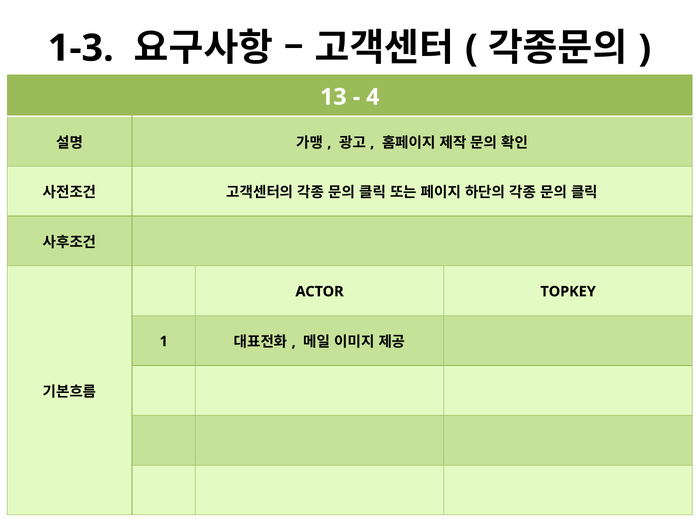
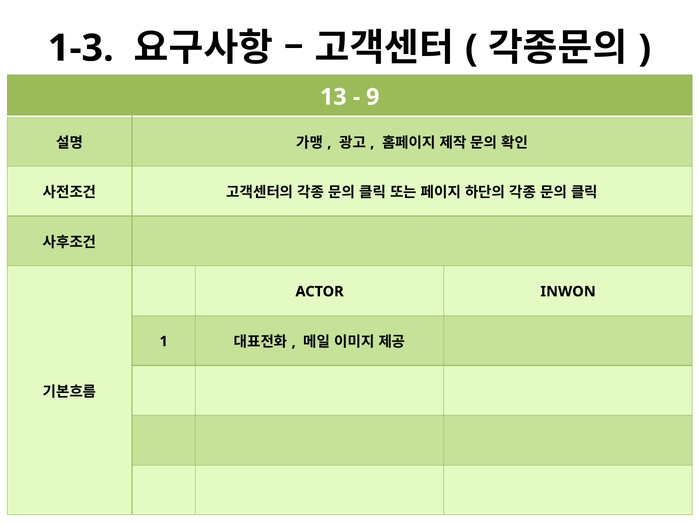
4: 4 -> 9 (373, 97)
TOPKEY: TOPKEY -> INWON (568, 292)
